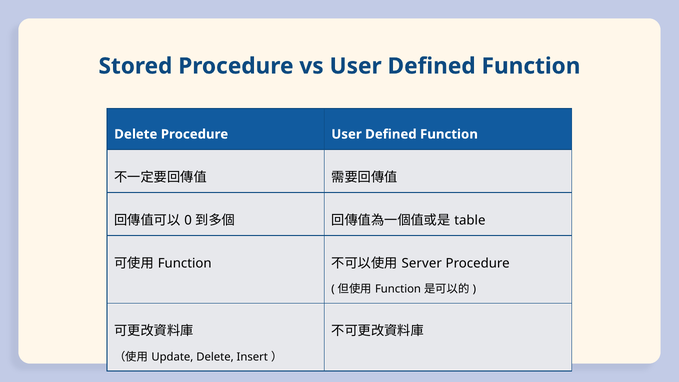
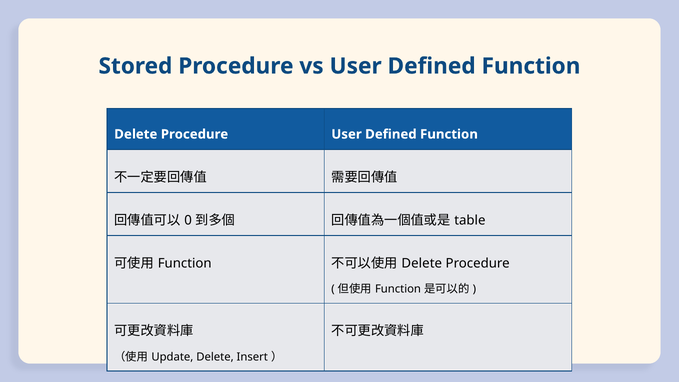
Server: Server -> Delete (422, 263)
